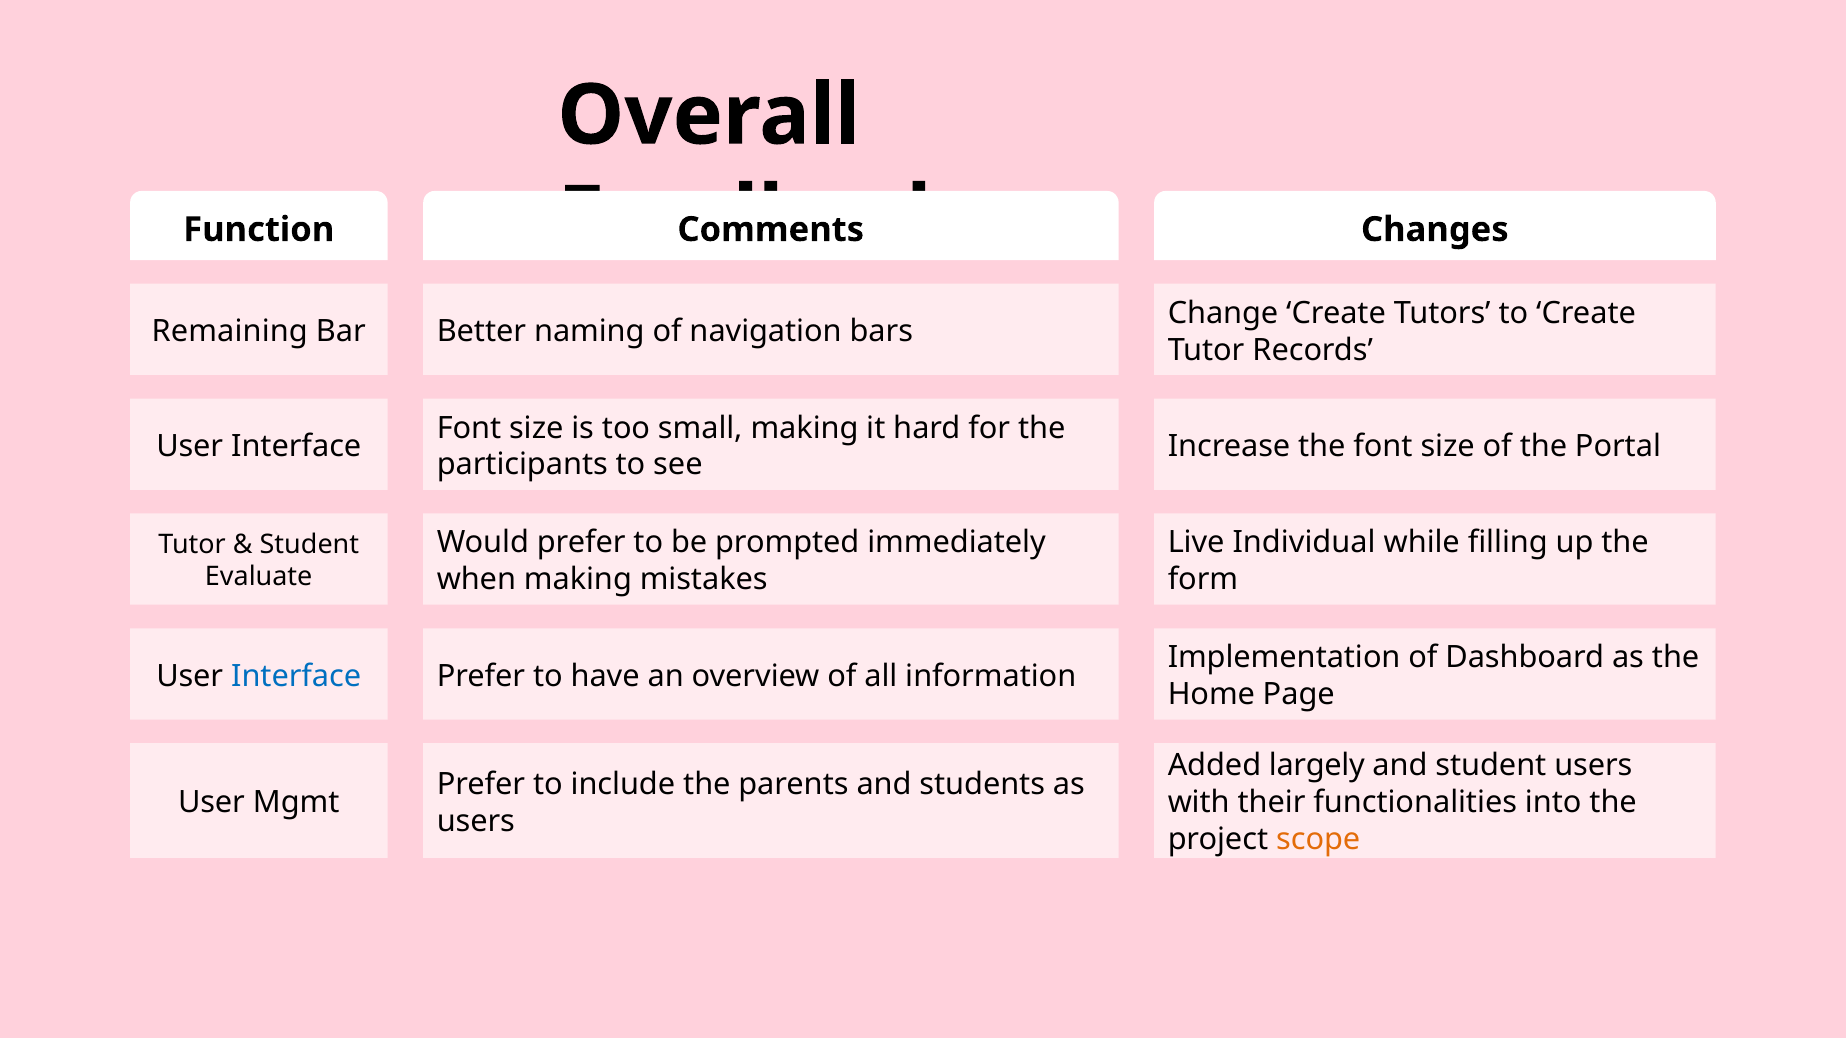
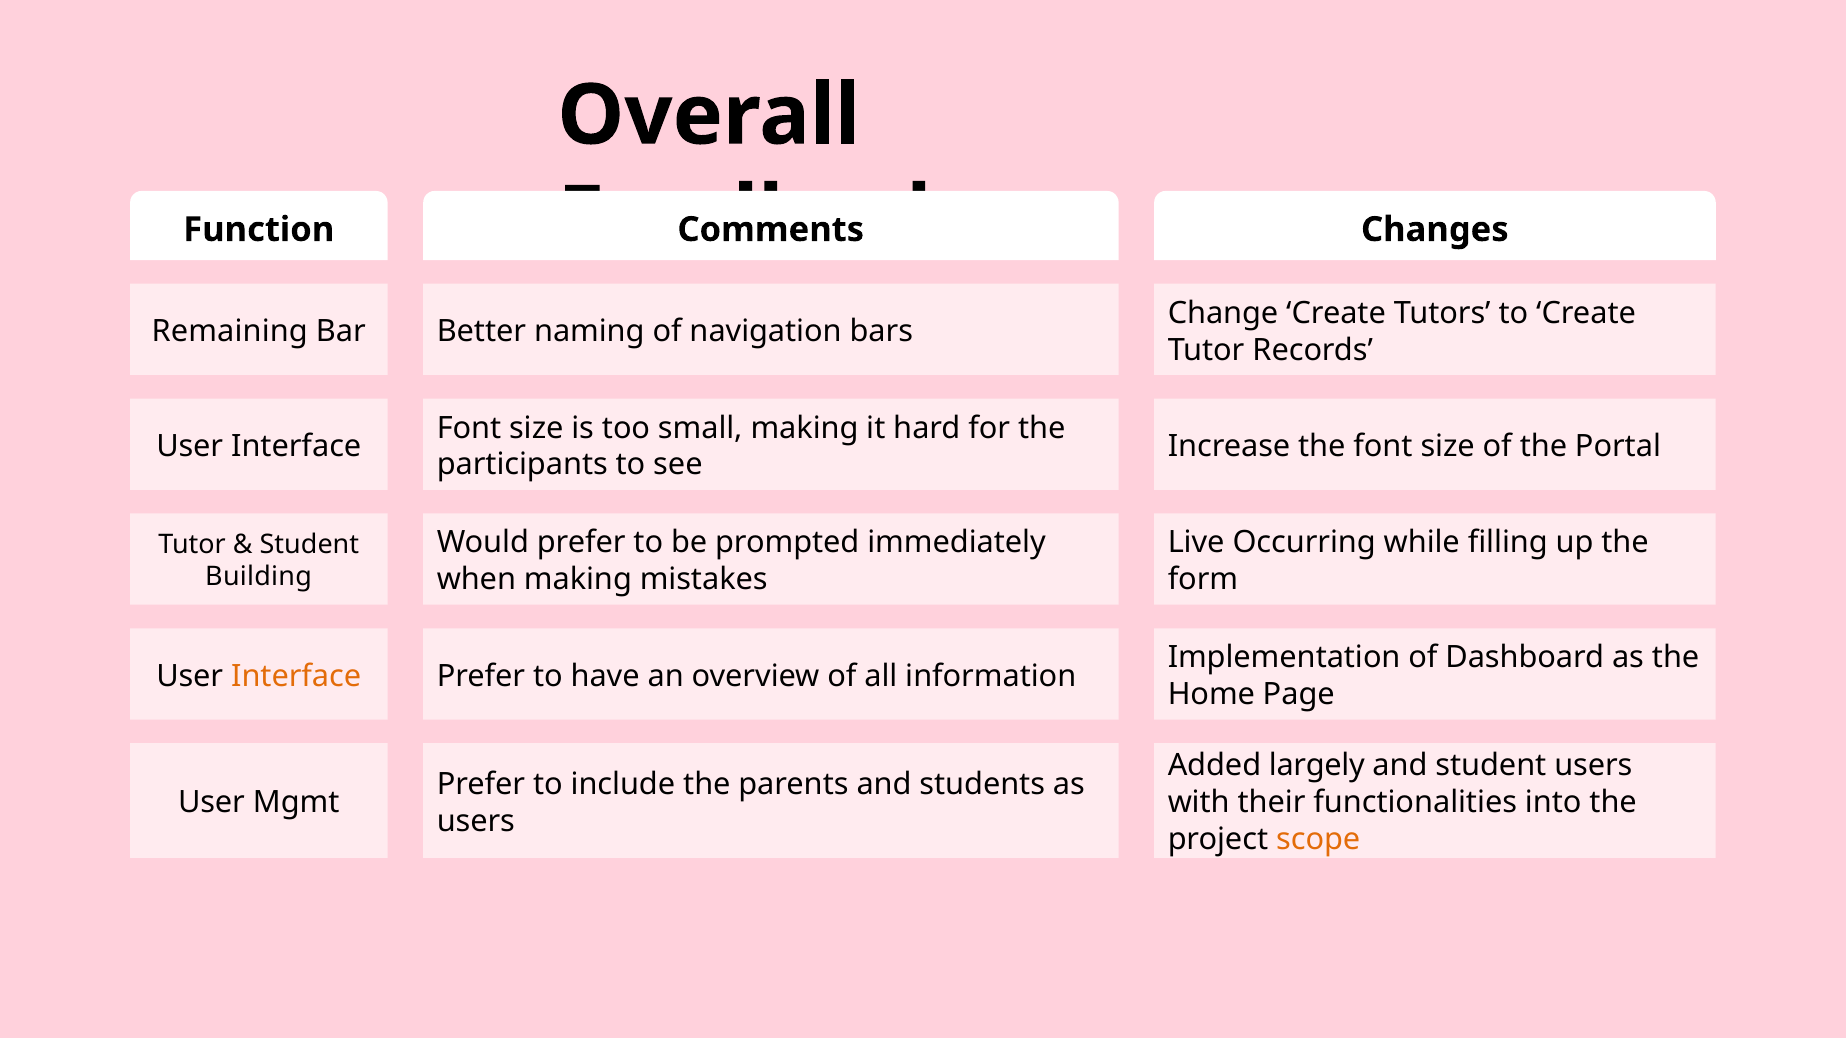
Individual: Individual -> Occurring (1304, 543)
Evaluate: Evaluate -> Building (259, 577)
Interface colour: blue -> orange (296, 676)
